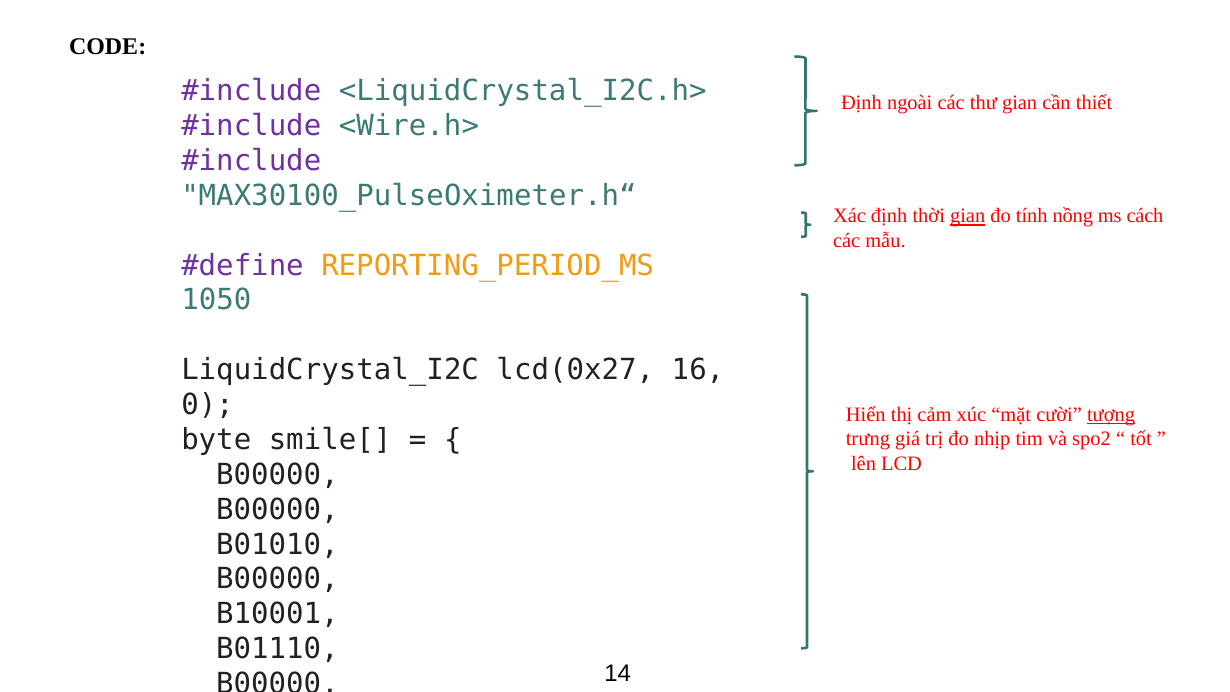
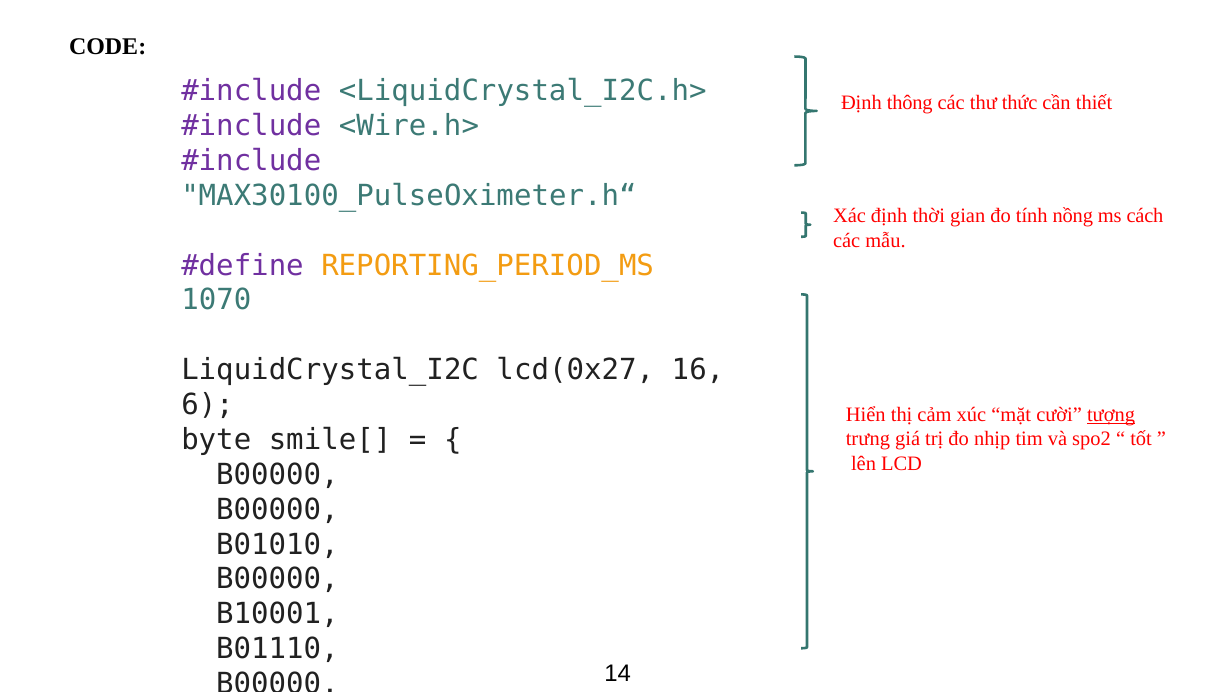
ngoài: ngoài -> thông (910, 102)
thư gian: gian -> thức (1020, 102)
gian underline: present -> none (968, 216)
1050: 1050 -> 1070 (216, 300)
0: 0 -> 6 (208, 405)
